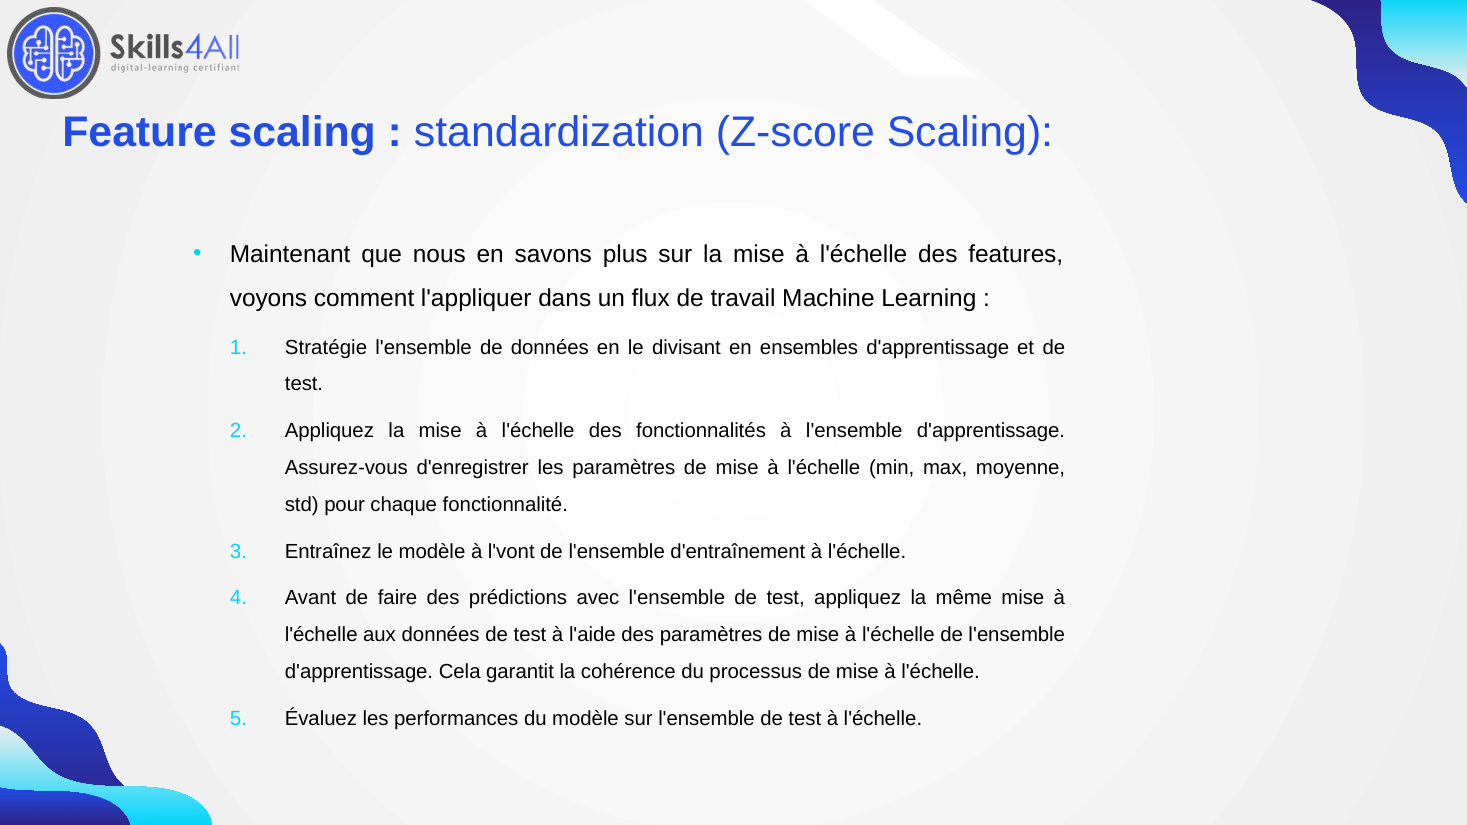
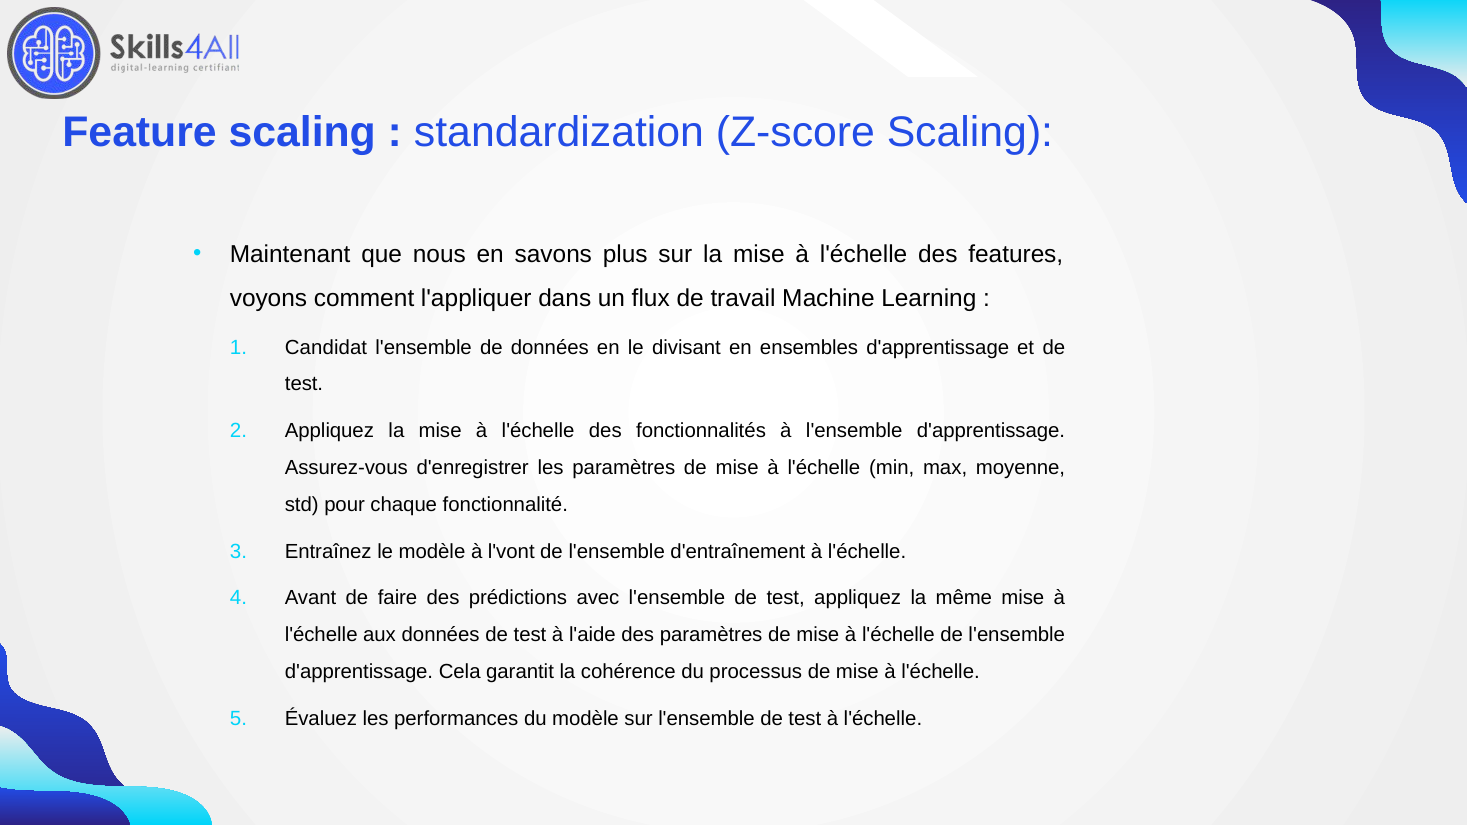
Stratégie: Stratégie -> Candidat (326, 347)
